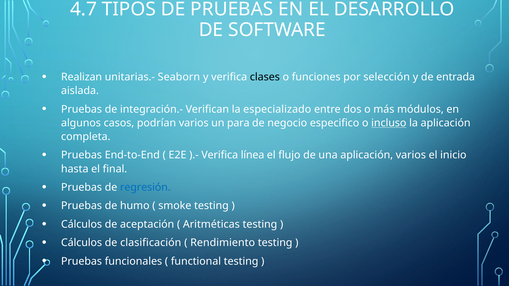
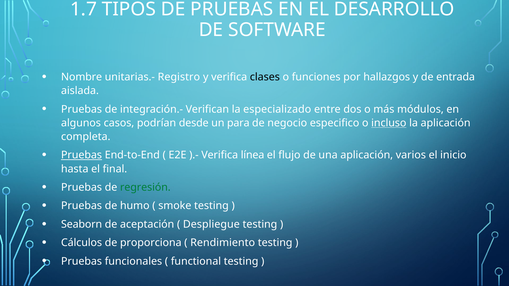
4.7: 4.7 -> 1.7 (84, 9)
Realizan: Realizan -> Nombre (82, 77)
Seaborn: Seaborn -> Registro (179, 77)
selección: selección -> hallazgos (387, 77)
podrían varios: varios -> desde (194, 123)
Pruebas underline: none -> present (82, 155)
regresión colour: blue -> green (145, 188)
Cálculos: Cálculos -> Seaborn (82, 225)
Aritméticas: Aritméticas -> Despliegue (211, 225)
clasificación: clasificación -> proporciona (151, 243)
